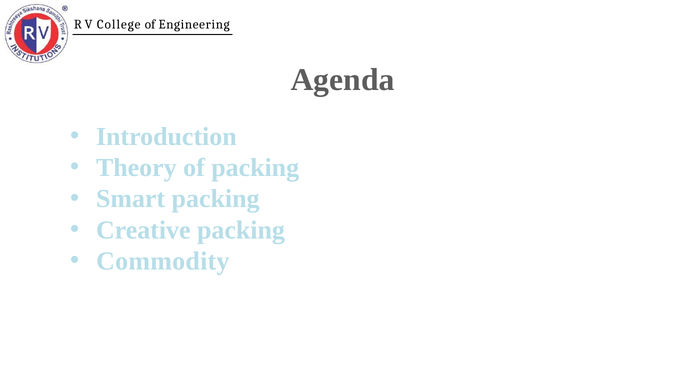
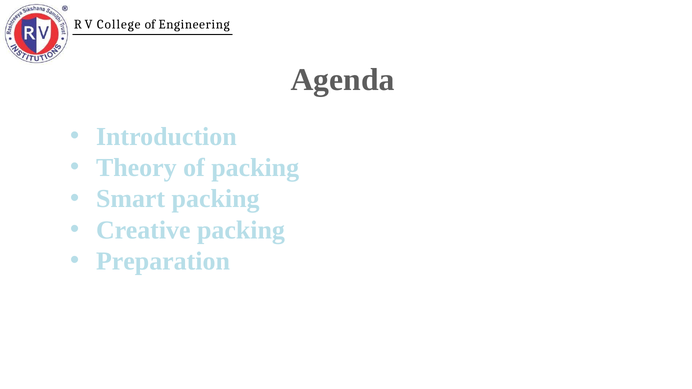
Commodity: Commodity -> Preparation (163, 261)
